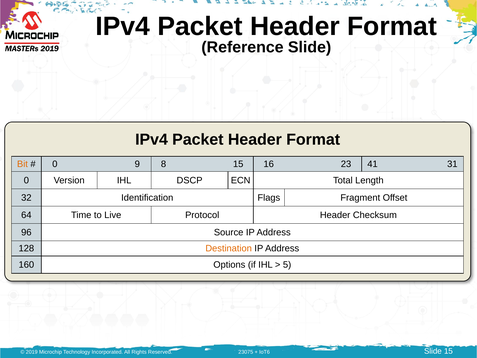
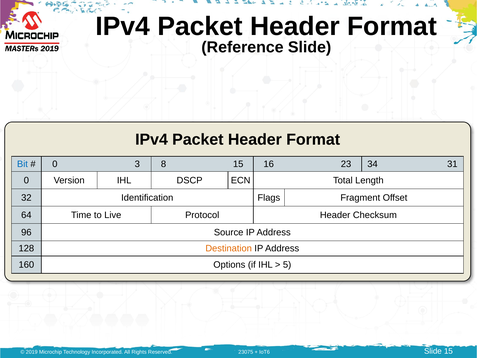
Bit colour: orange -> blue (22, 164)
9: 9 -> 3 (137, 164)
41: 41 -> 34 (373, 164)
